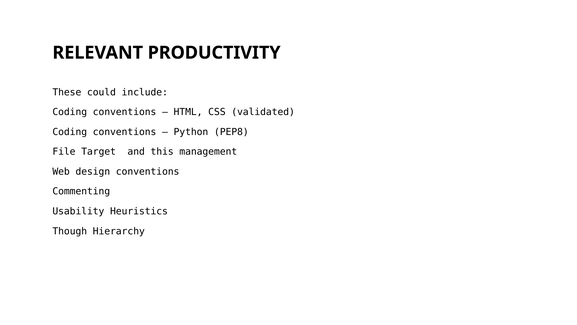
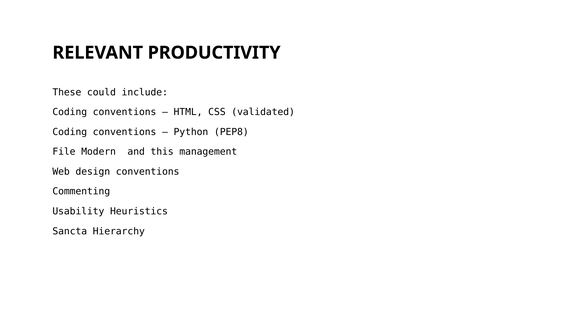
Target: Target -> Modern (99, 152)
Though: Though -> Sancta (70, 231)
